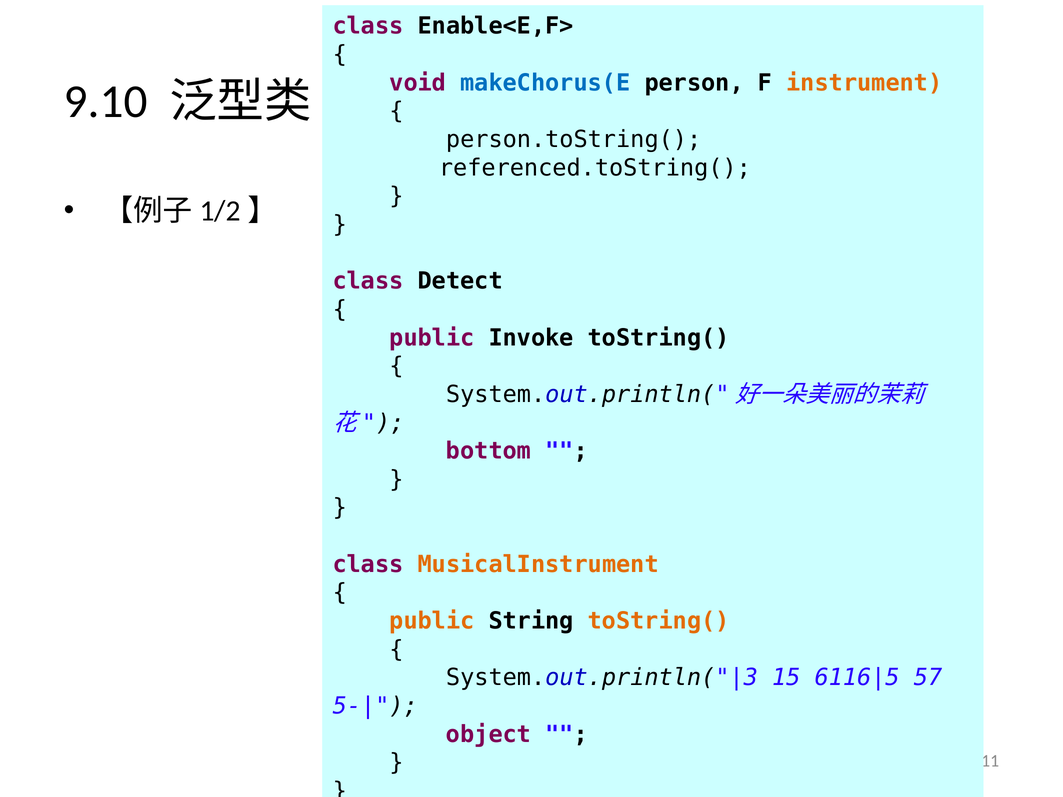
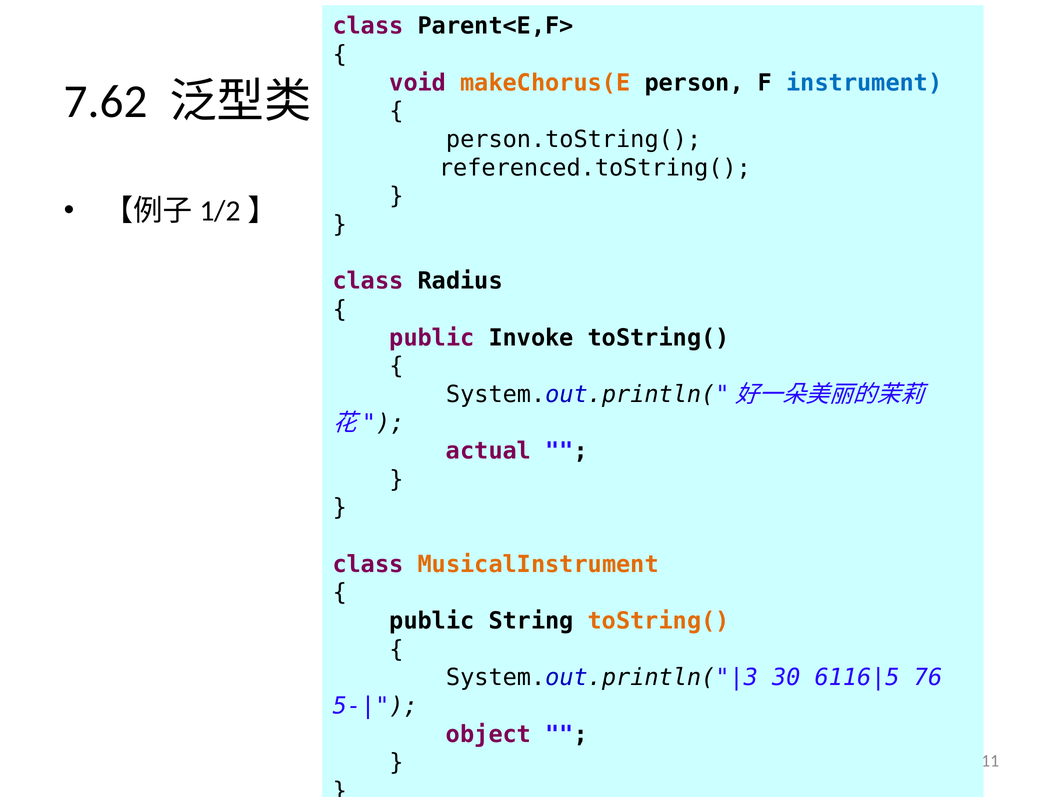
Enable<E,F>: Enable<E,F> -> Parent<E,F> (496, 26)
makeChorus(E colour: blue -> orange (545, 83)
instrument colour: orange -> blue (864, 83)
9.10: 9.10 -> 7.62 (106, 102)
Detect: Detect -> Radius (460, 281)
bottom: bottom -> actual (489, 451)
public colour: orange -> black (432, 621)
15: 15 -> 30 (786, 678)
57: 57 -> 76 (928, 678)
